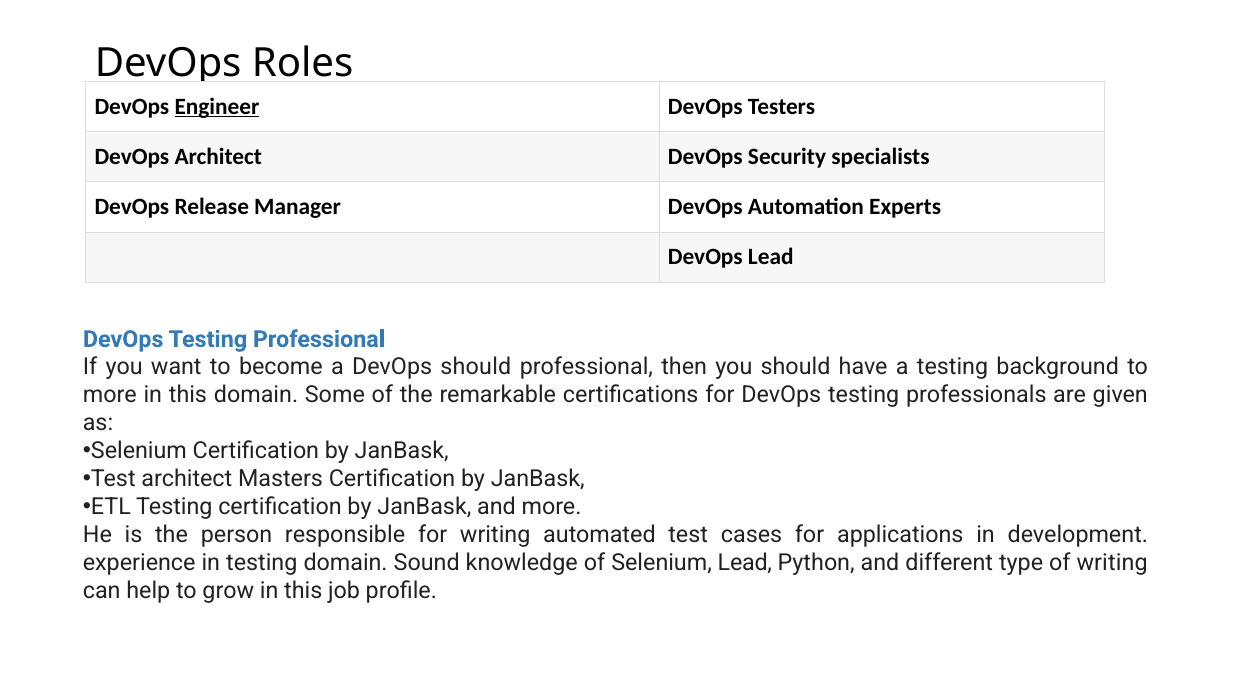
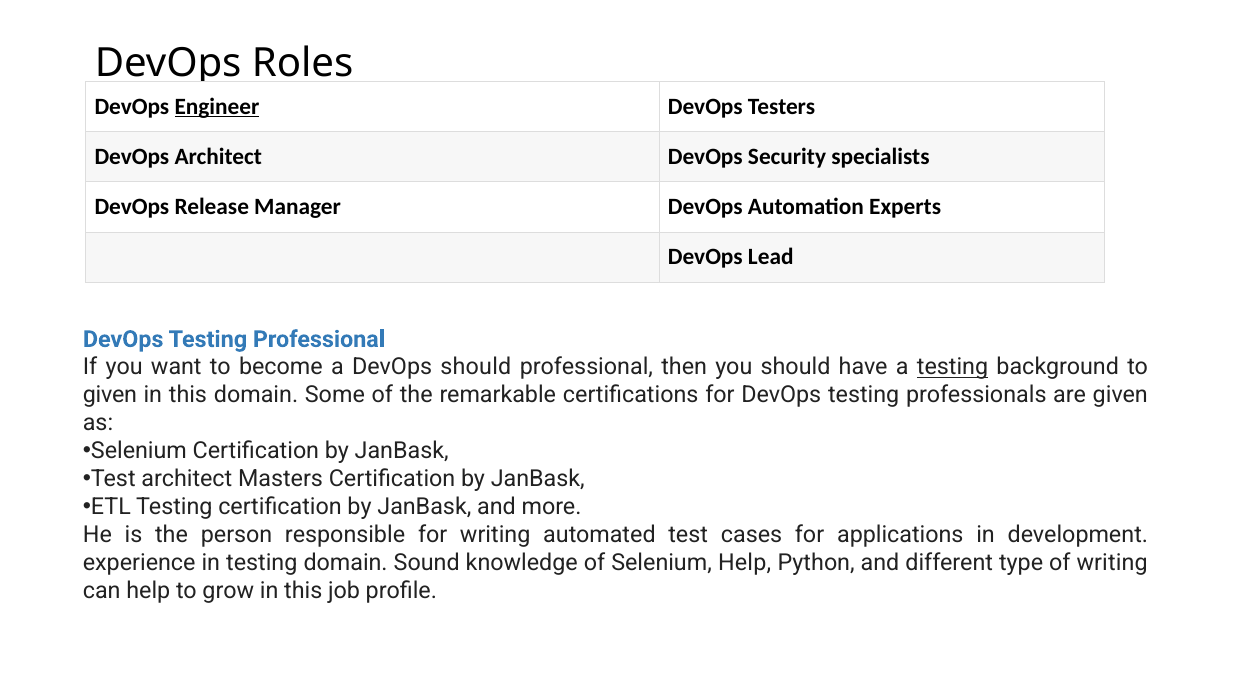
testing underline: none -> present (953, 367)
more: more -> given (110, 395)
Selenium Lead: Lead -> Help (745, 563)
